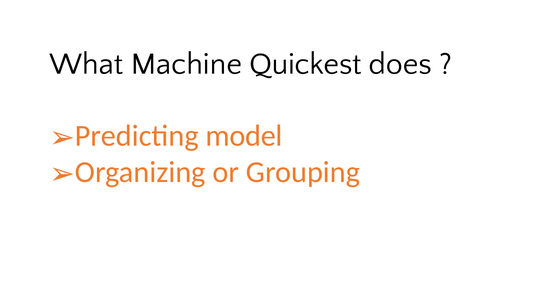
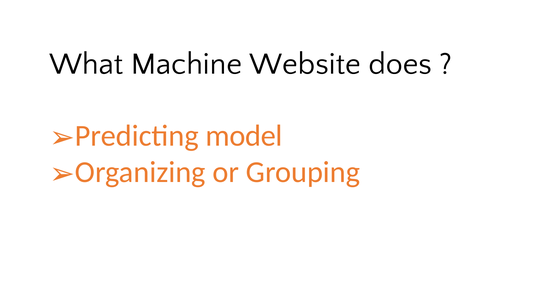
Quickest: Quickest -> Website (305, 64)
